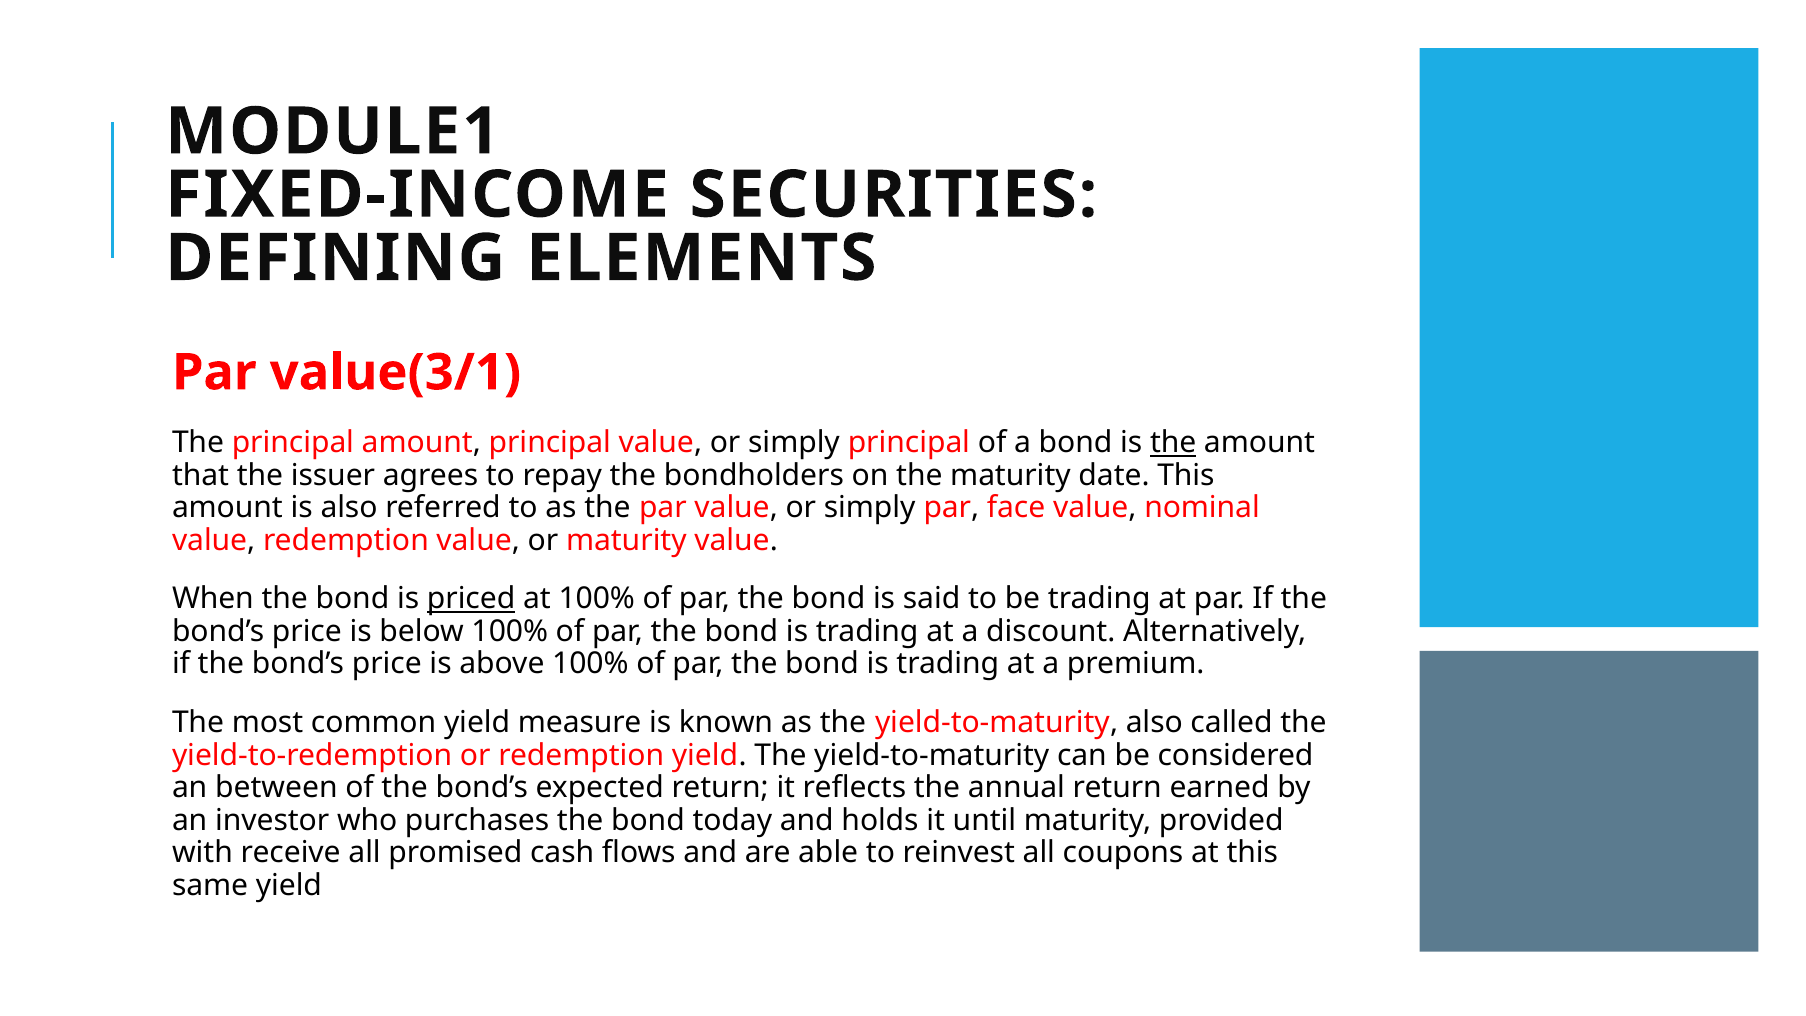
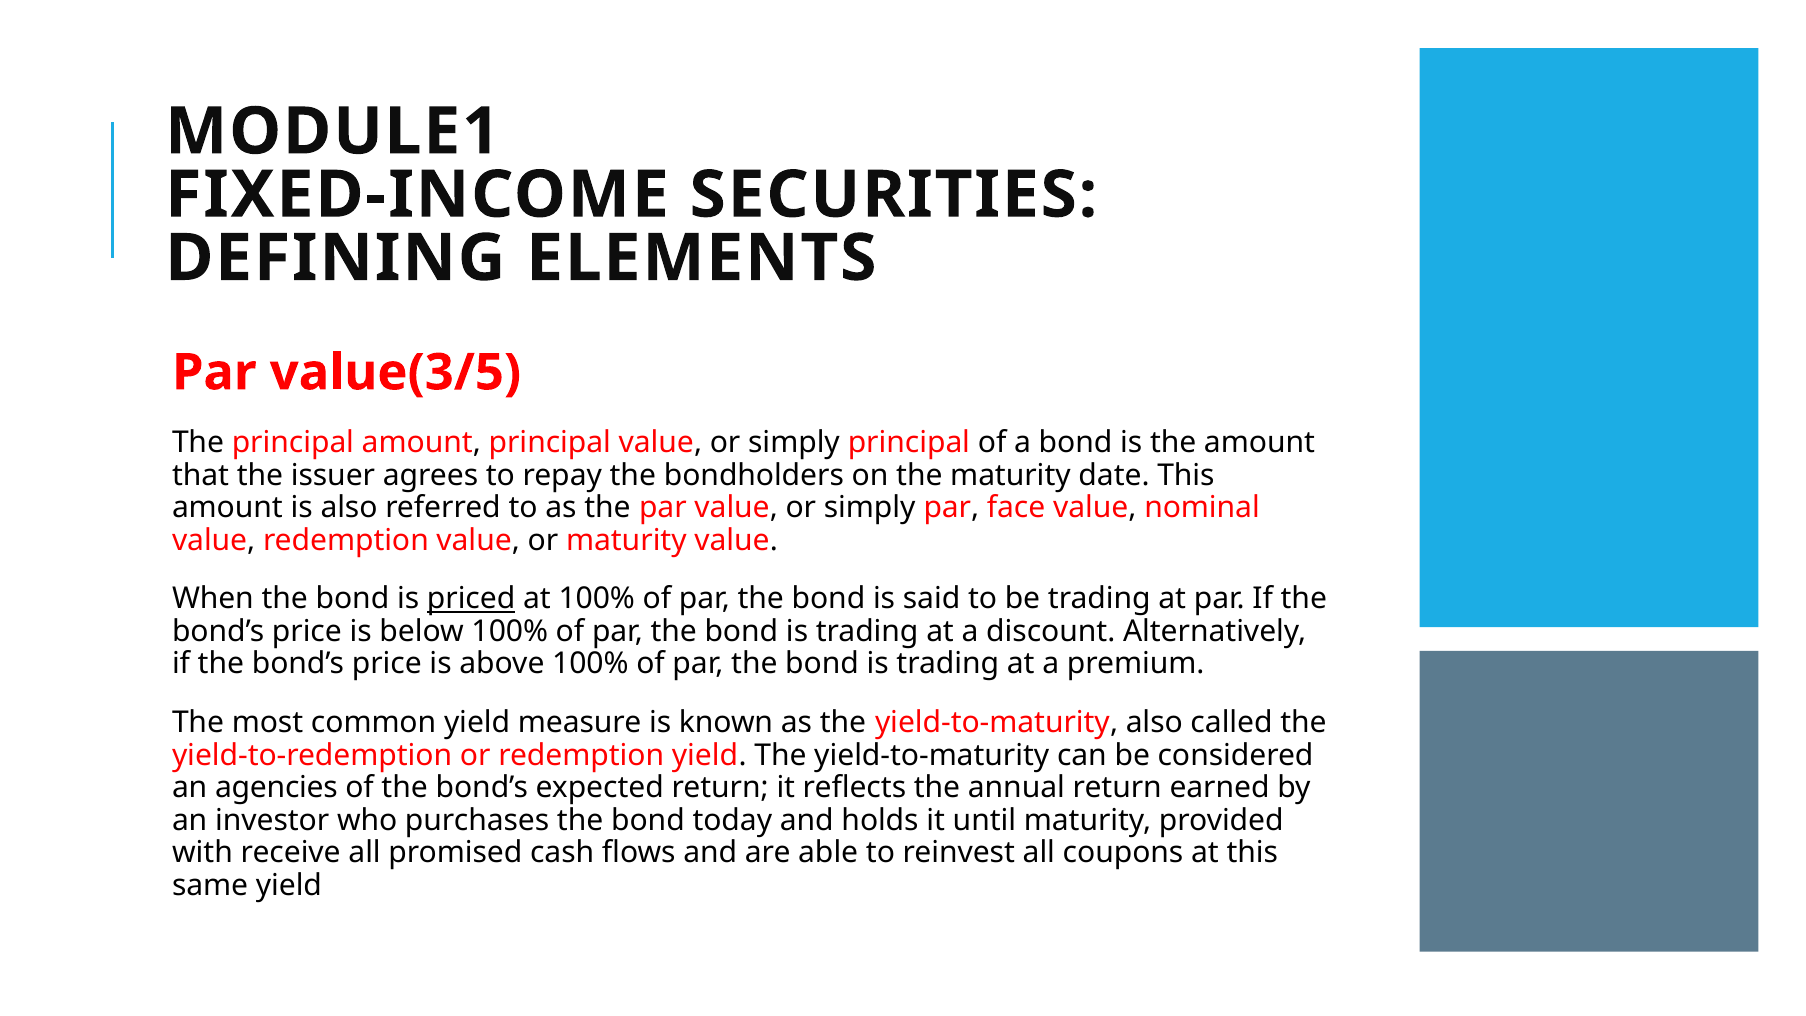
value(3/1: value(3/1 -> value(3/5 (395, 373)
the underline: present -> none (1173, 443)
between: between -> agencies (276, 788)
